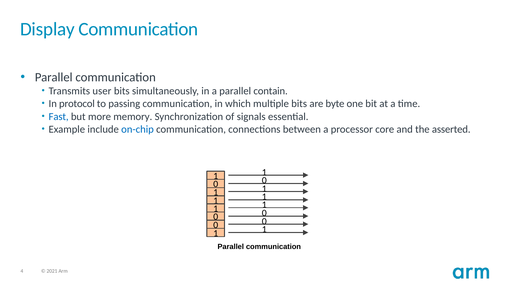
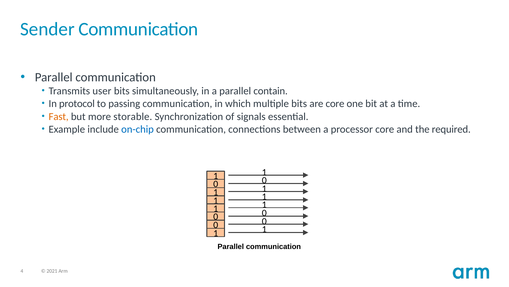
Display: Display -> Sender (47, 29)
are byte: byte -> core (335, 104)
Fast colour: blue -> orange (59, 116)
memory: memory -> storable (133, 116)
asserted: asserted -> required (451, 129)
